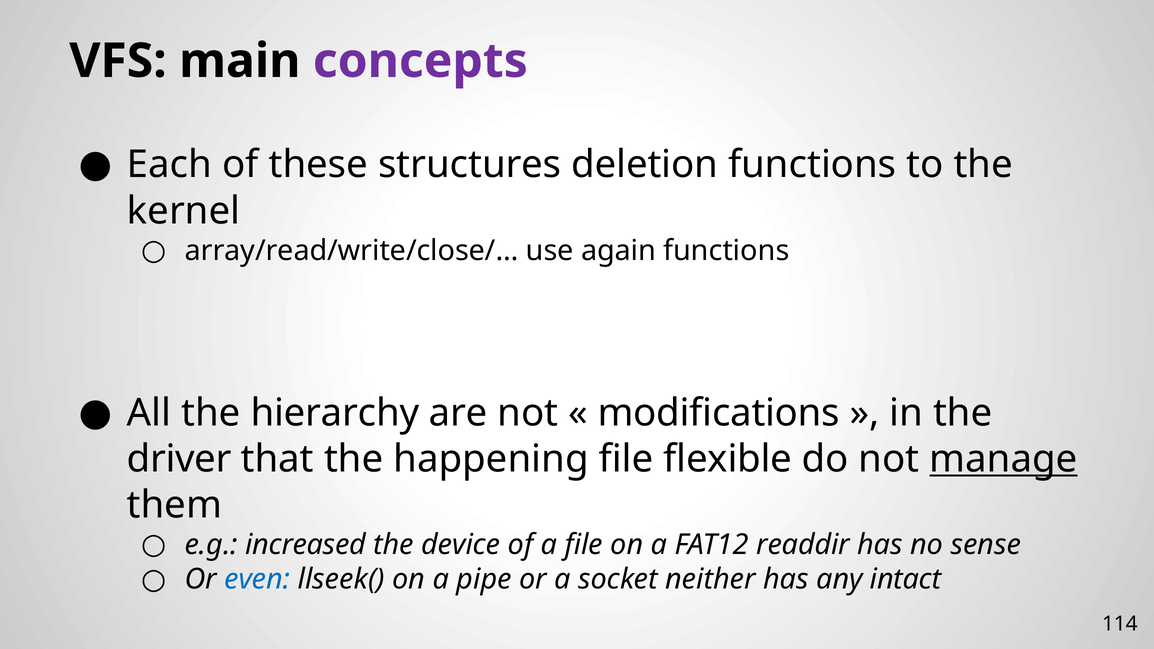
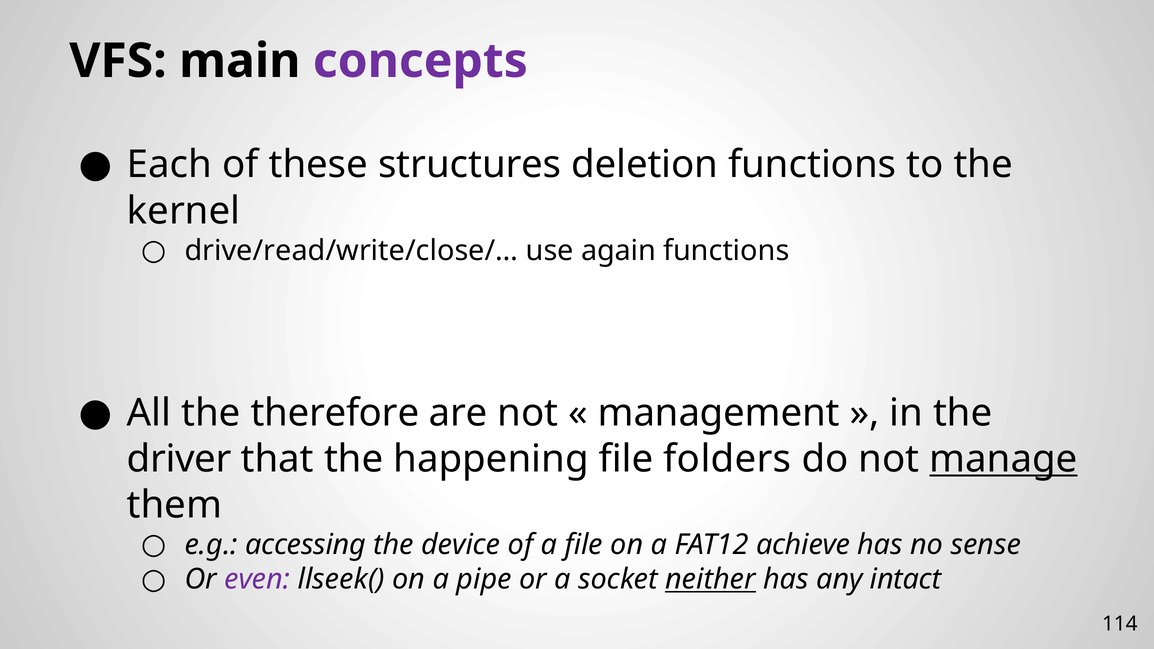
array/read/write/close/…: array/read/write/close/… -> drive/read/write/close/… (351, 251)
hierarchy: hierarchy -> therefore (335, 413)
modifications: modifications -> management (719, 413)
flexible: flexible -> folders (727, 459)
increased: increased -> accessing (306, 545)
readdir: readdir -> achieve (803, 545)
even colour: blue -> purple (257, 580)
neither underline: none -> present (710, 580)
